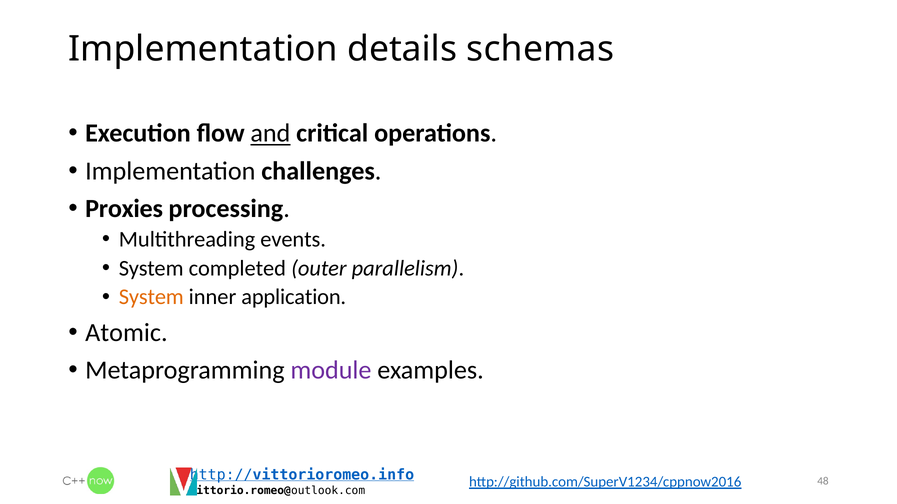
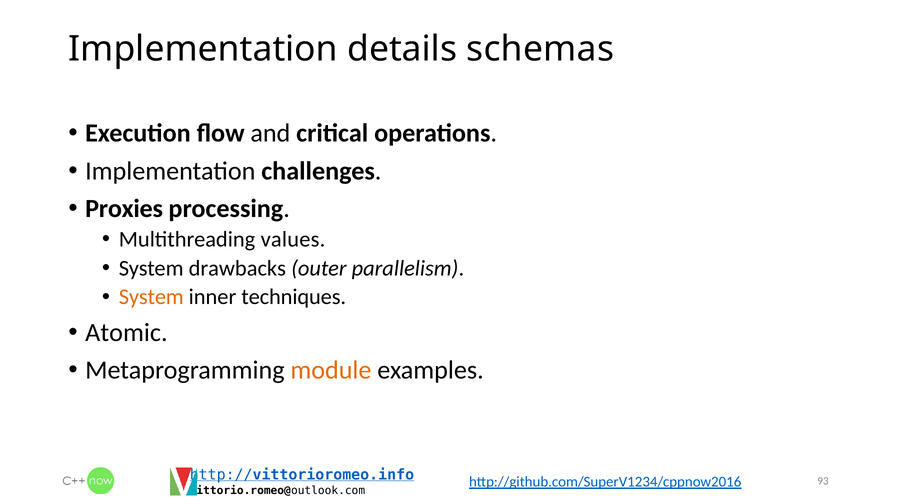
and underline: present -> none (270, 133)
events: events -> values (293, 240)
completed: completed -> drawbacks (237, 269)
application: application -> techniques (294, 297)
module colour: purple -> orange (331, 371)
48: 48 -> 93 (823, 482)
